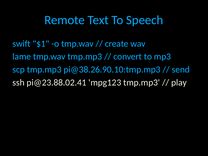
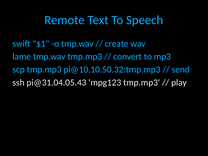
pi@38.26.90.10:tmp.mp3: pi@38.26.90.10:tmp.mp3 -> pi@10.10.50.32:tmp.mp3 (112, 70)
pi@23.88.02.41: pi@23.88.02.41 -> pi@31.04.05.43 (57, 82)
